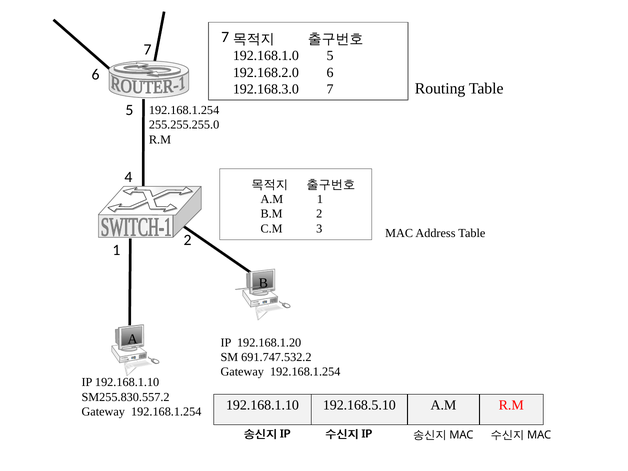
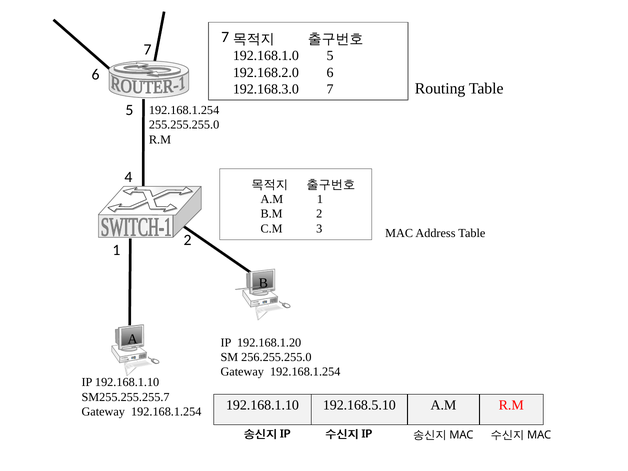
691.747.532.2: 691.747.532.2 -> 256.255.255.0 (276, 357)
SM255.830.557.2: SM255.830.557.2 -> SM255.255.255.7 (126, 397)
